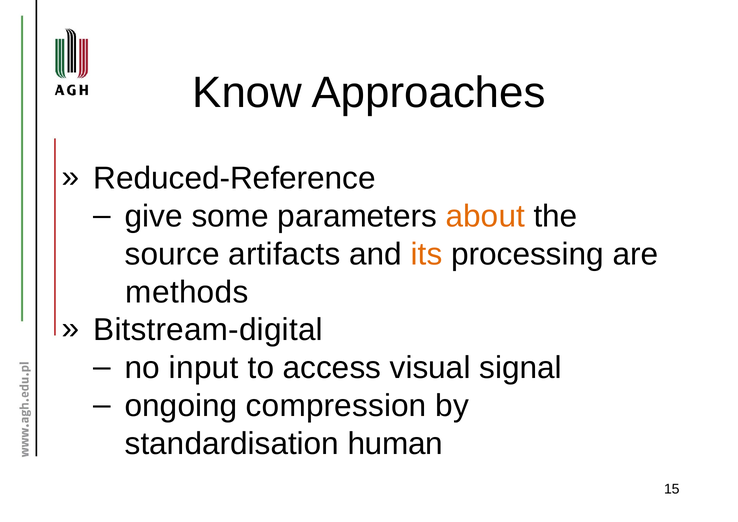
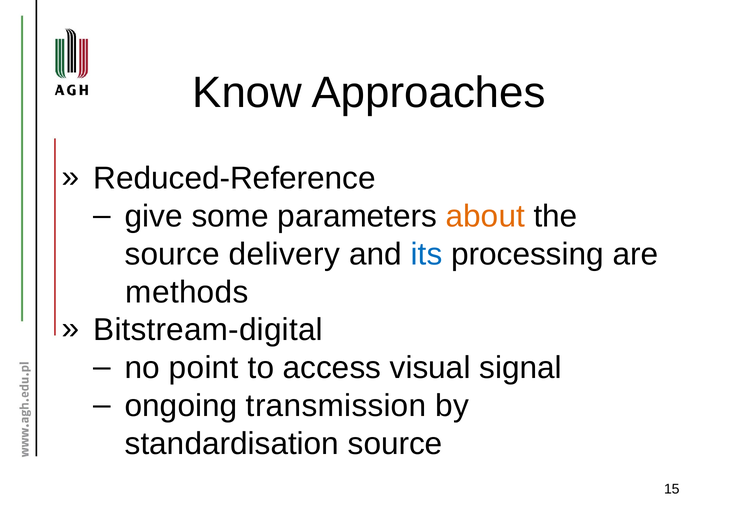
artifacts: artifacts -> delivery (284, 254)
its colour: orange -> blue (427, 254)
input: input -> point (204, 368)
compression: compression -> transmission (336, 406)
standardisation human: human -> source (395, 444)
